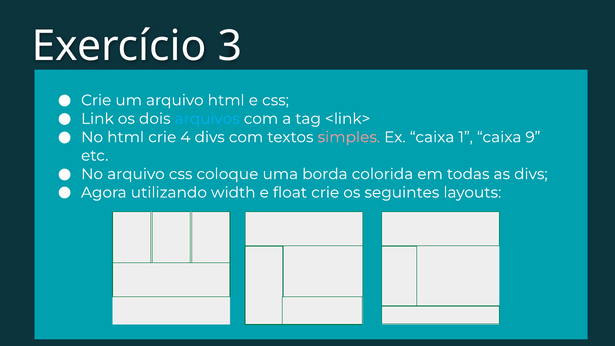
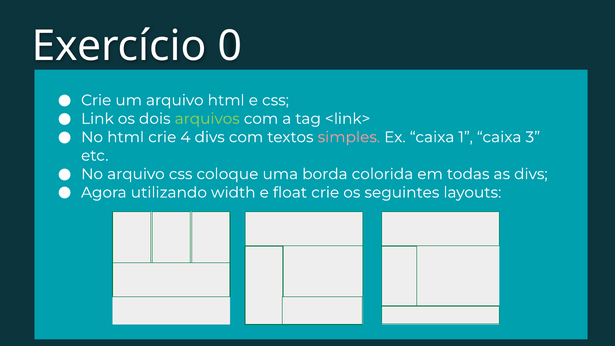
3: 3 -> 0 (230, 46)
arquivos colour: light blue -> light green (207, 119)
9: 9 -> 3 (533, 137)
